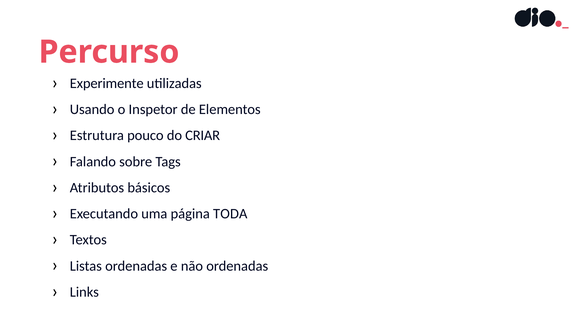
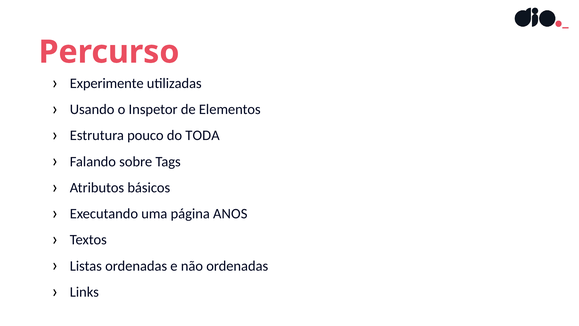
CRIAR: CRIAR -> TODA (202, 135)
TODA: TODA -> ANOS (230, 214)
